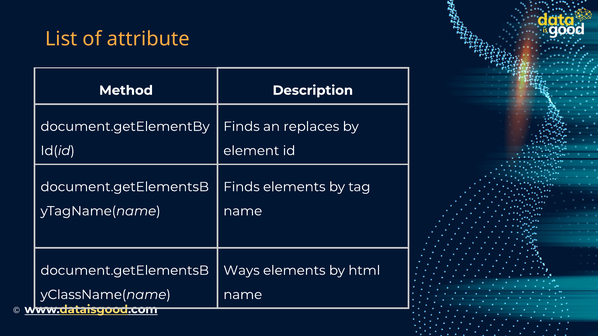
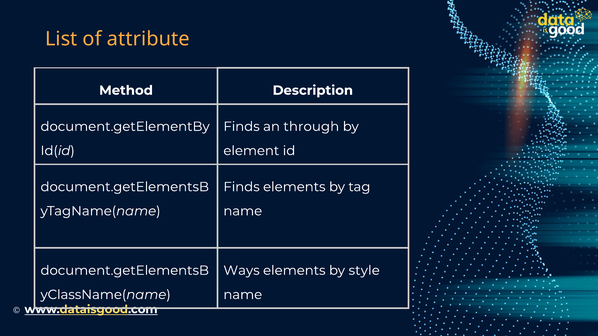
replaces: replaces -> through (311, 127)
html: html -> style (364, 271)
